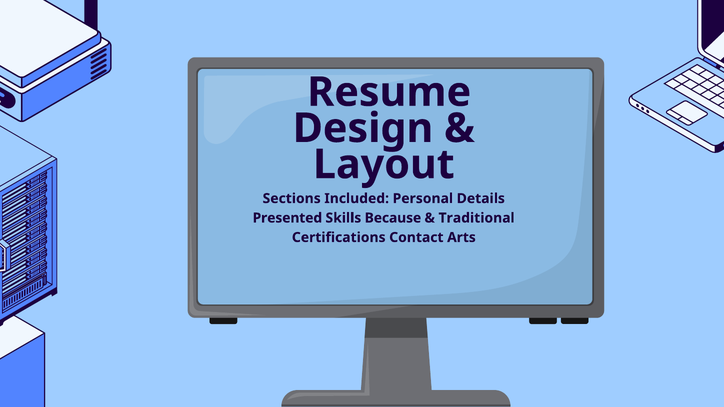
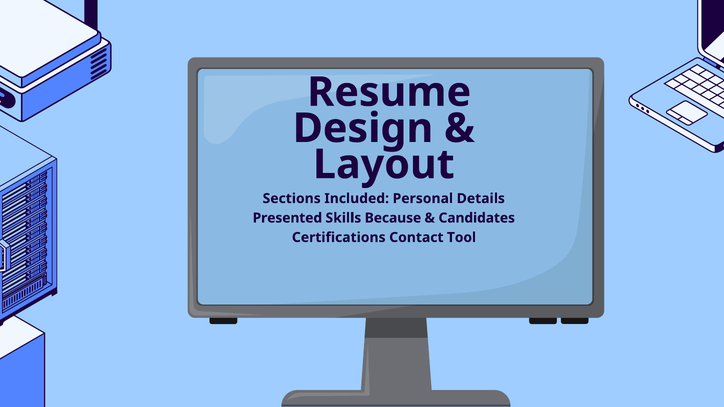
Traditional: Traditional -> Candidates (477, 218)
Arts: Arts -> Tool (461, 238)
